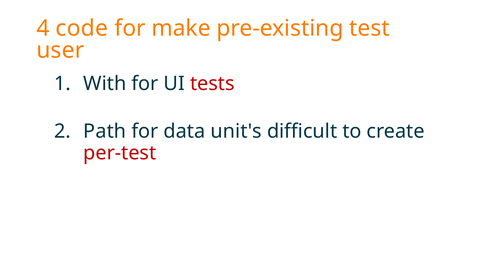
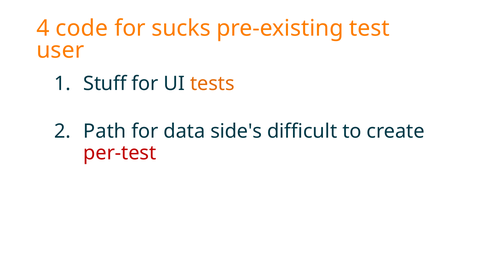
make: make -> sucks (181, 28)
With: With -> Stuff (105, 84)
tests colour: red -> orange (212, 84)
unit's: unit's -> side's (236, 132)
